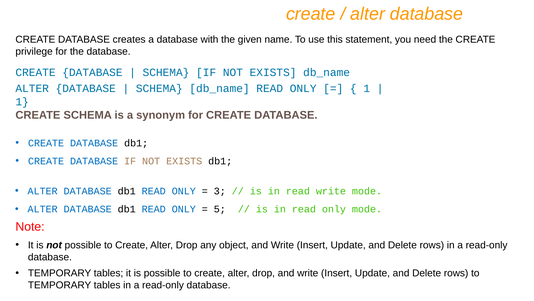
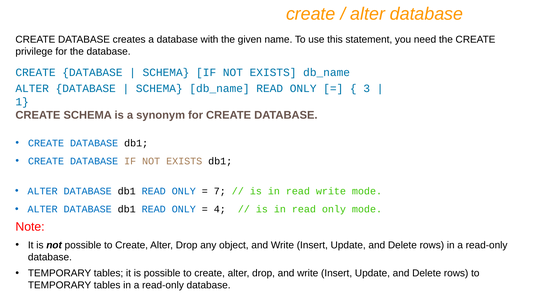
1: 1 -> 3 (367, 88)
3: 3 -> 7 (220, 191)
5: 5 -> 4 (220, 209)
